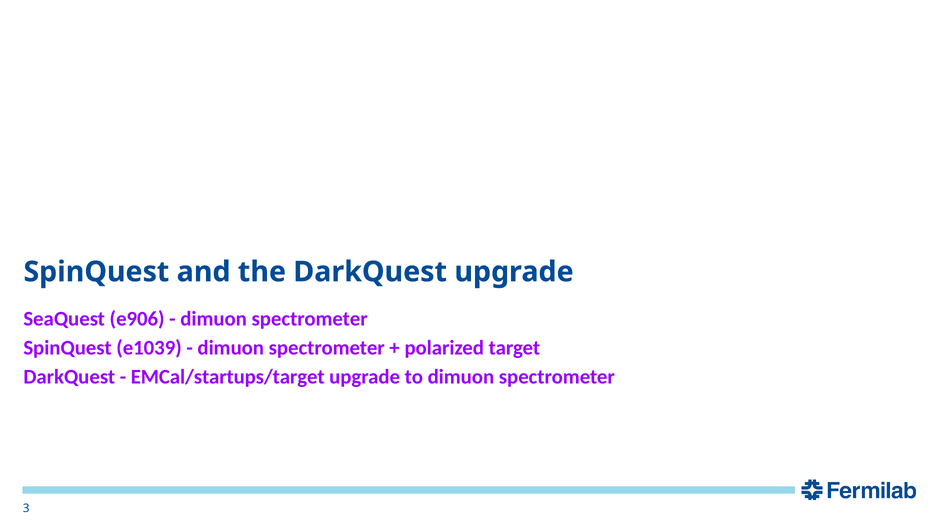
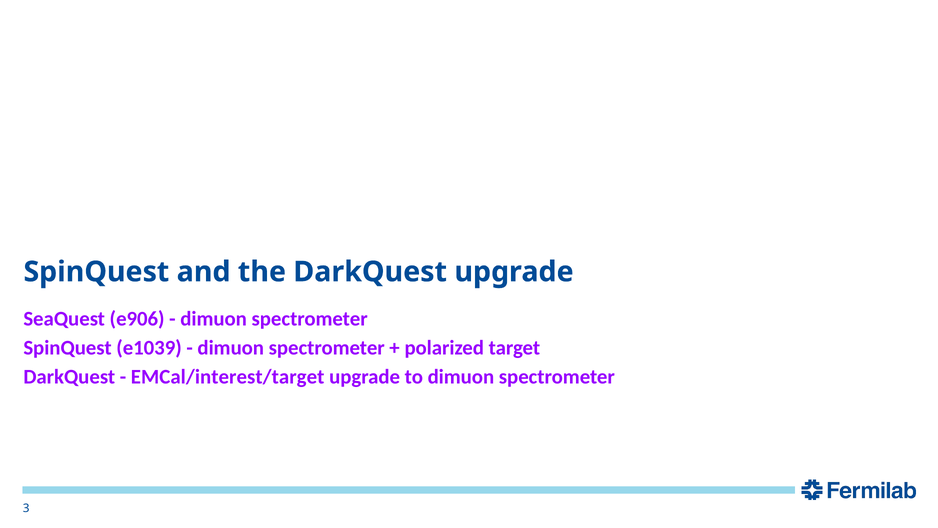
EMCal/startups/target: EMCal/startups/target -> EMCal/interest/target (228, 377)
